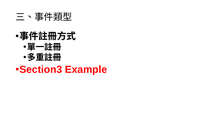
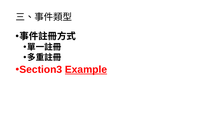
Example underline: none -> present (86, 70)
